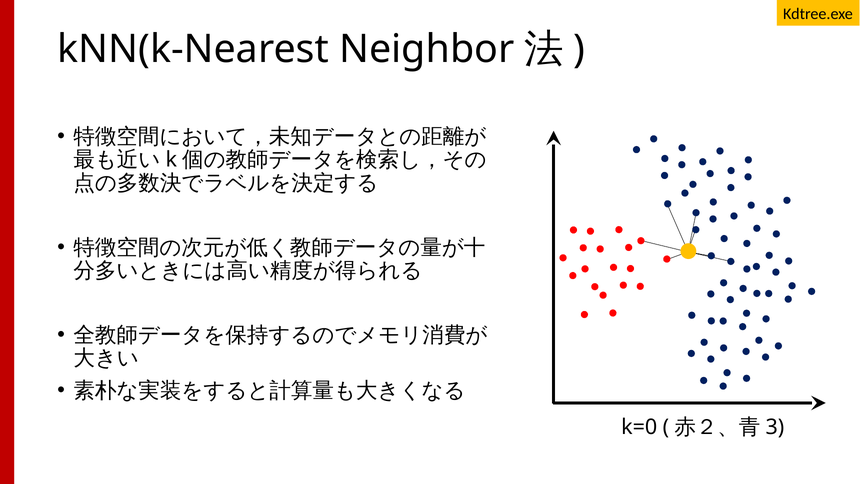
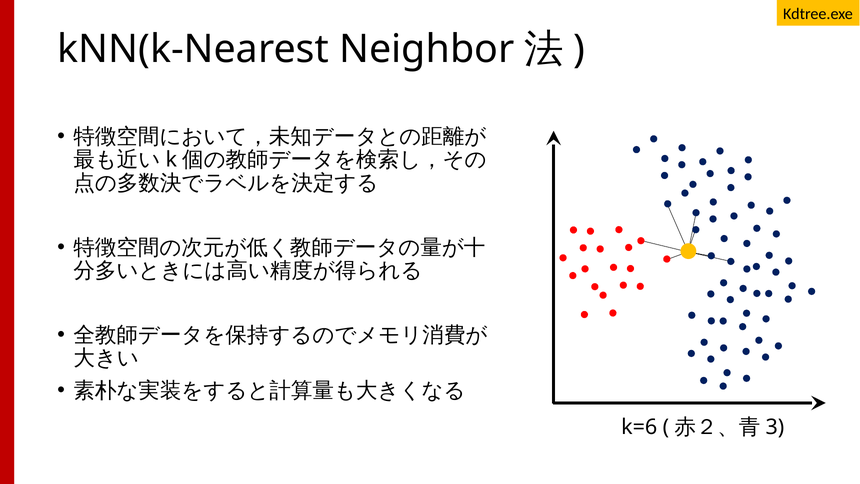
k=0: k=0 -> k=6 (639, 427)
